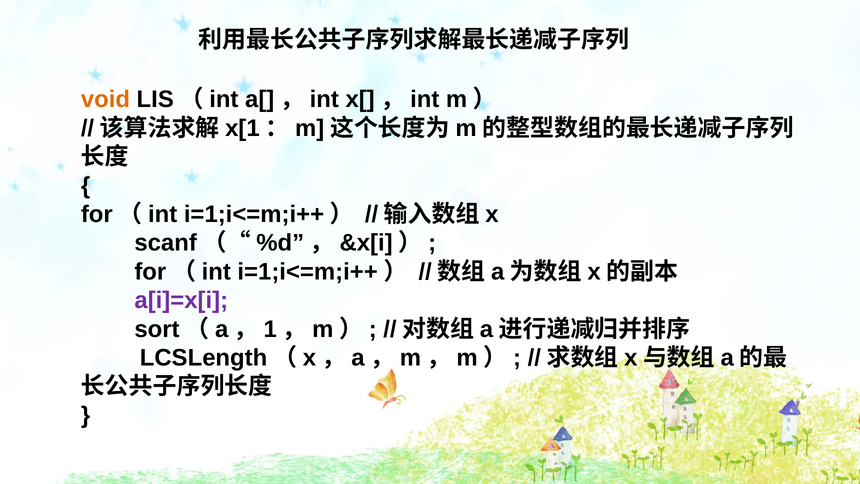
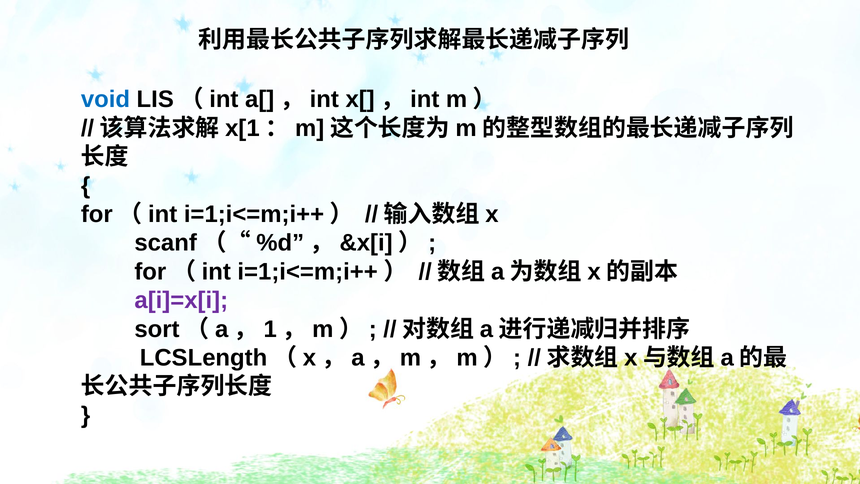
void colour: orange -> blue (105, 100)
